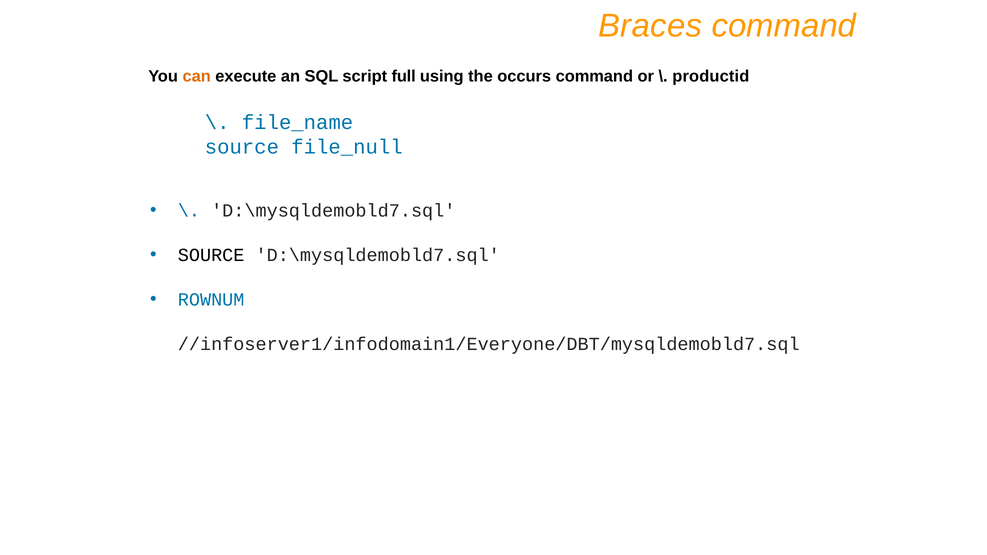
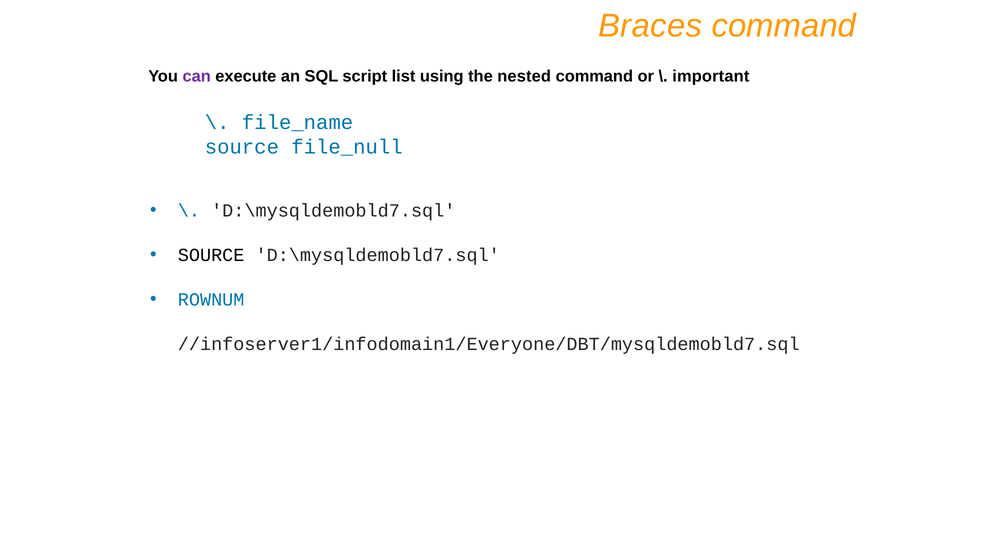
can colour: orange -> purple (197, 76)
full: full -> list (404, 76)
occurs: occurs -> nested (524, 76)
productid: productid -> important (711, 76)
